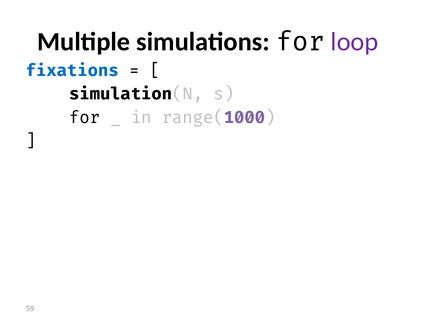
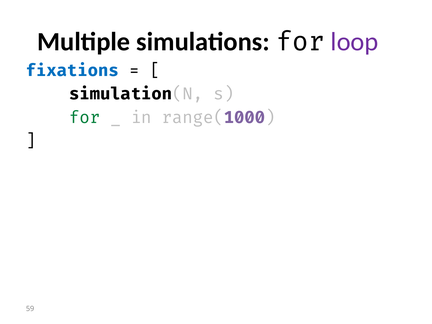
for colour: black -> green (85, 118)
